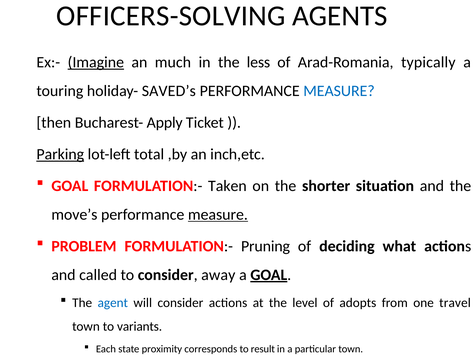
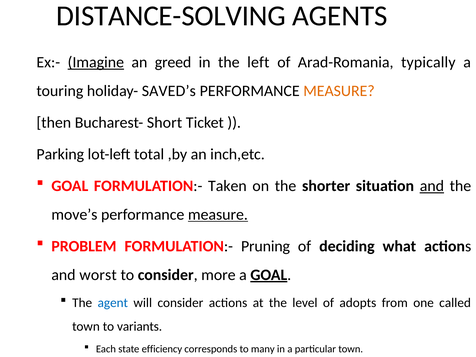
OFFICERS-SOLVING: OFFICERS-SOLVING -> DISTANCE-SOLVING (171, 16)
much: much -> greed (173, 62)
less: less -> left (258, 62)
MEASURE colour: blue -> orange (339, 91)
Apply: Apply -> Short (165, 122)
Parking underline: present -> none (60, 154)
and underline: none -> present (432, 186)
called: called -> worst (98, 275)
away: away -> more (218, 275)
travel: travel -> called (455, 303)
proximity: proximity -> efficiency (162, 349)
result: result -> many (263, 349)
